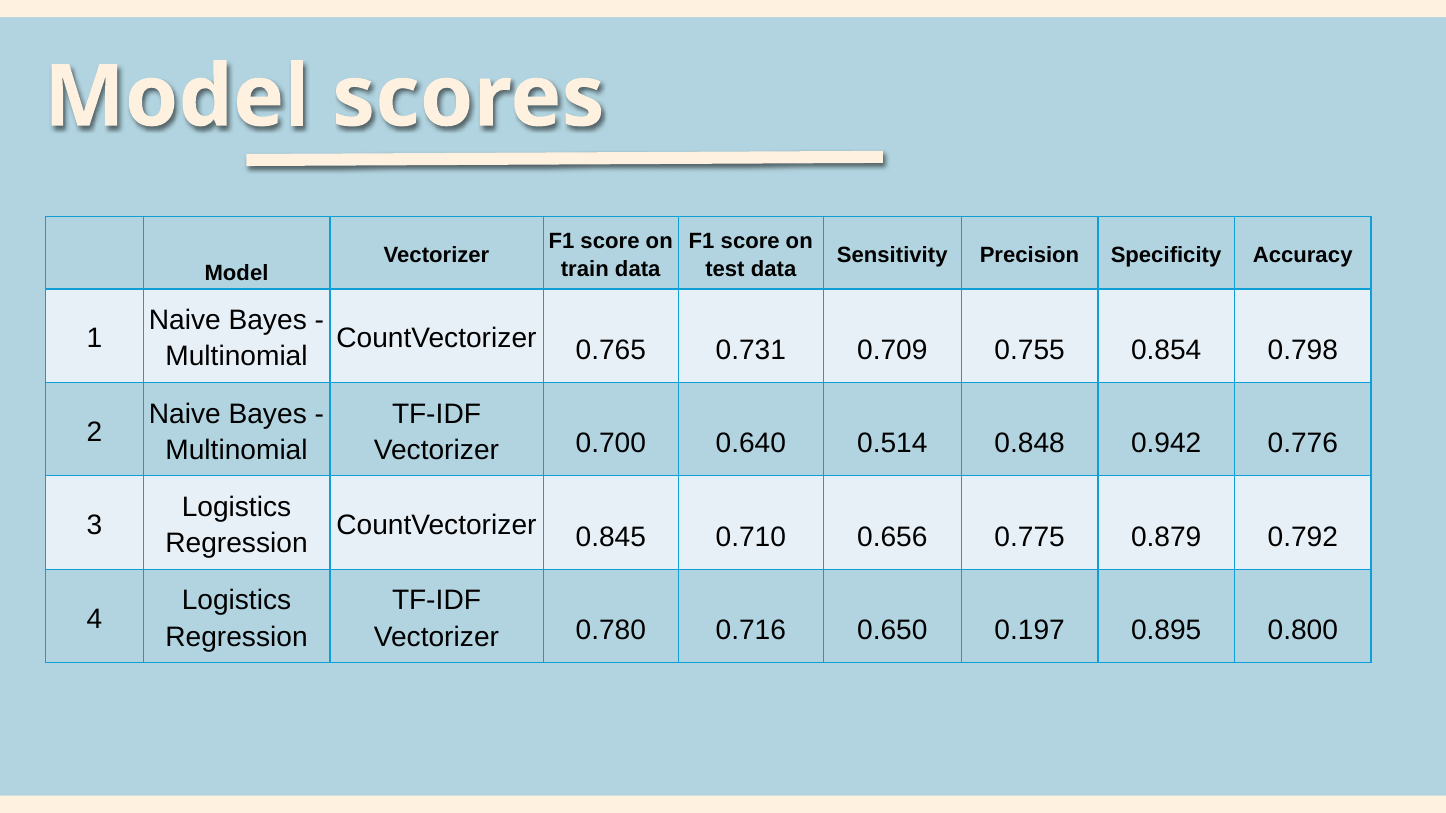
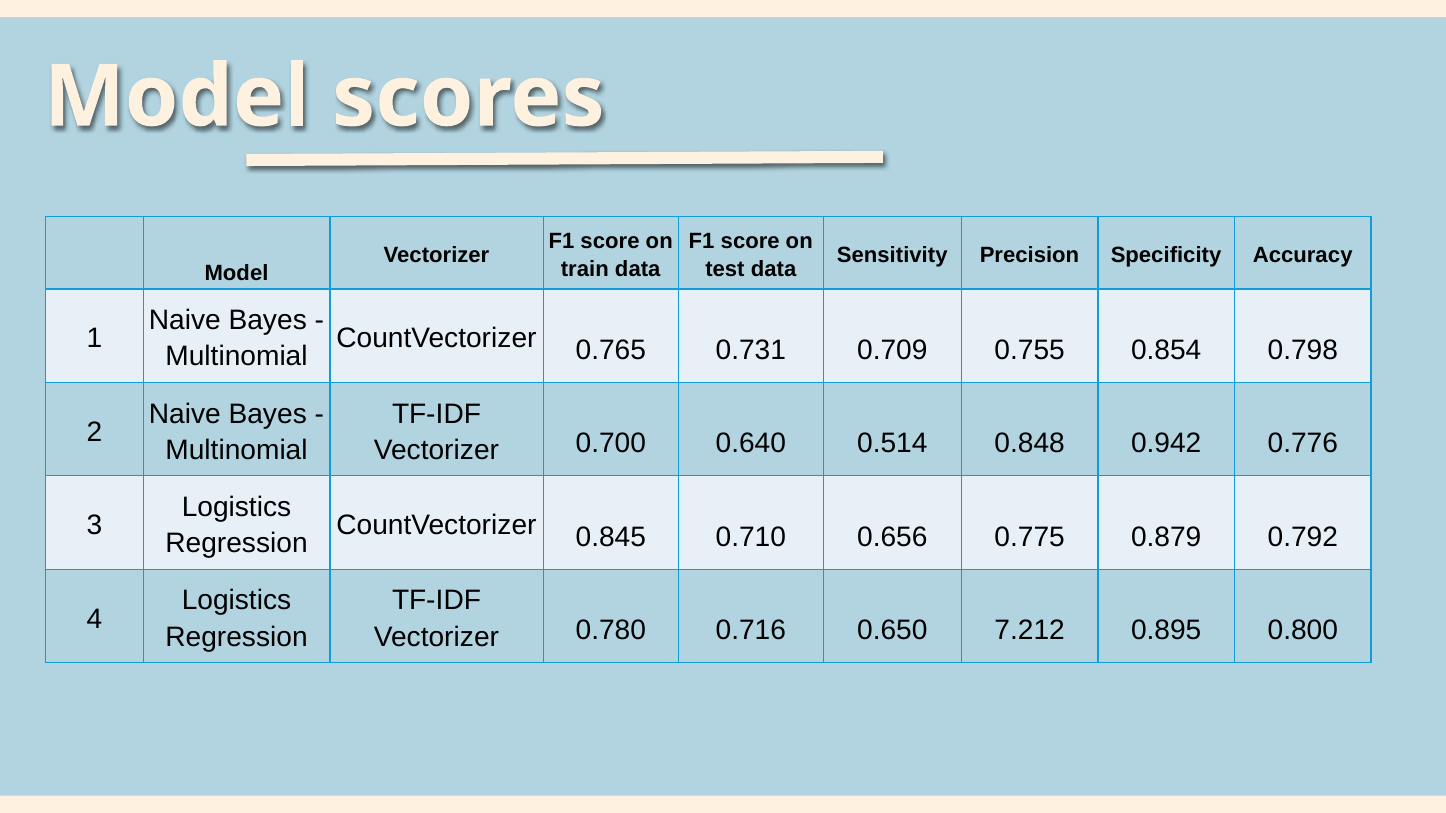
0.197: 0.197 -> 7.212 (1030, 631)
